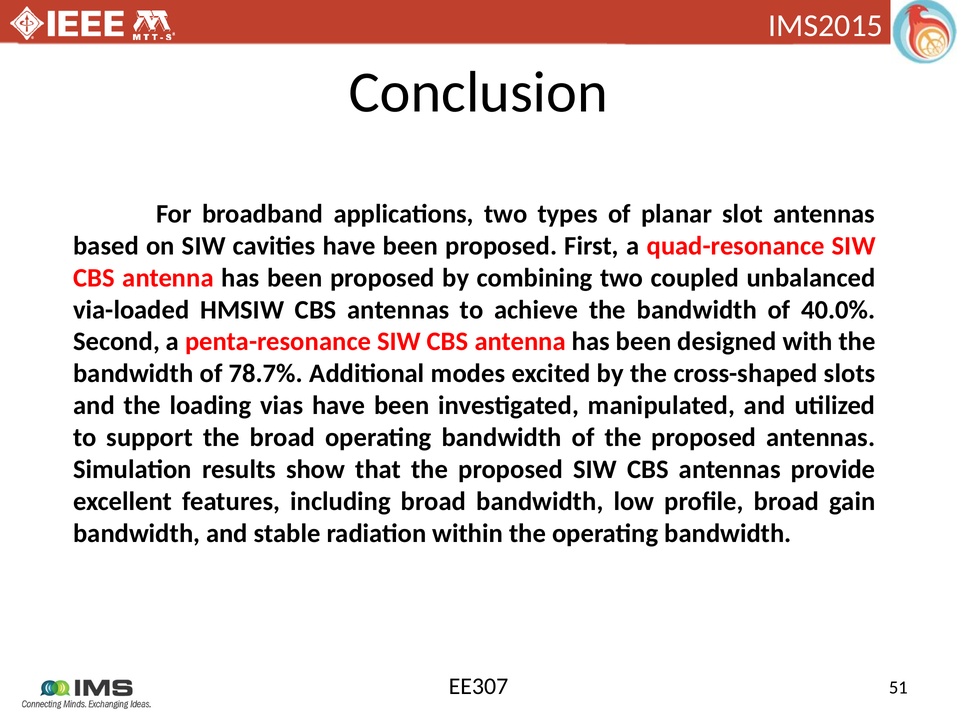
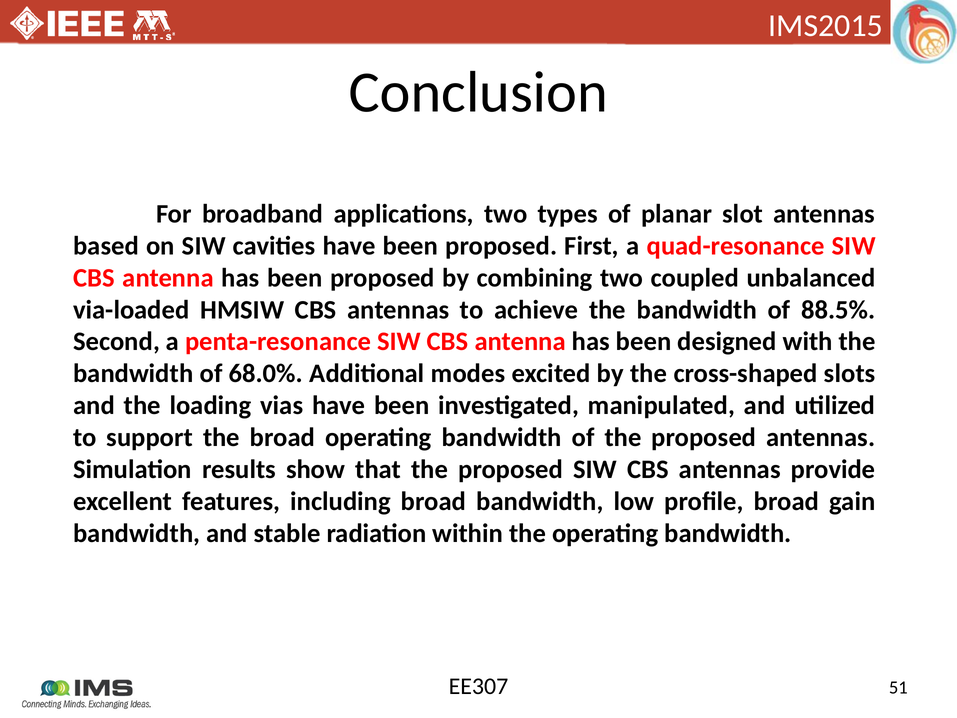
40.0%: 40.0% -> 88.5% (838, 310)
78.7%: 78.7% -> 68.0% (266, 373)
